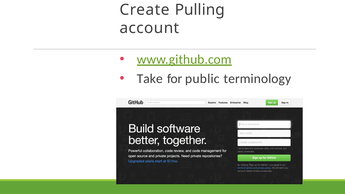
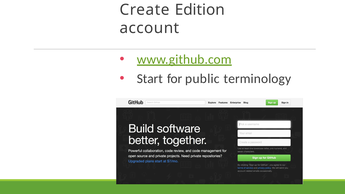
Pulling: Pulling -> Edition (200, 10)
Take: Take -> Start (150, 79)
